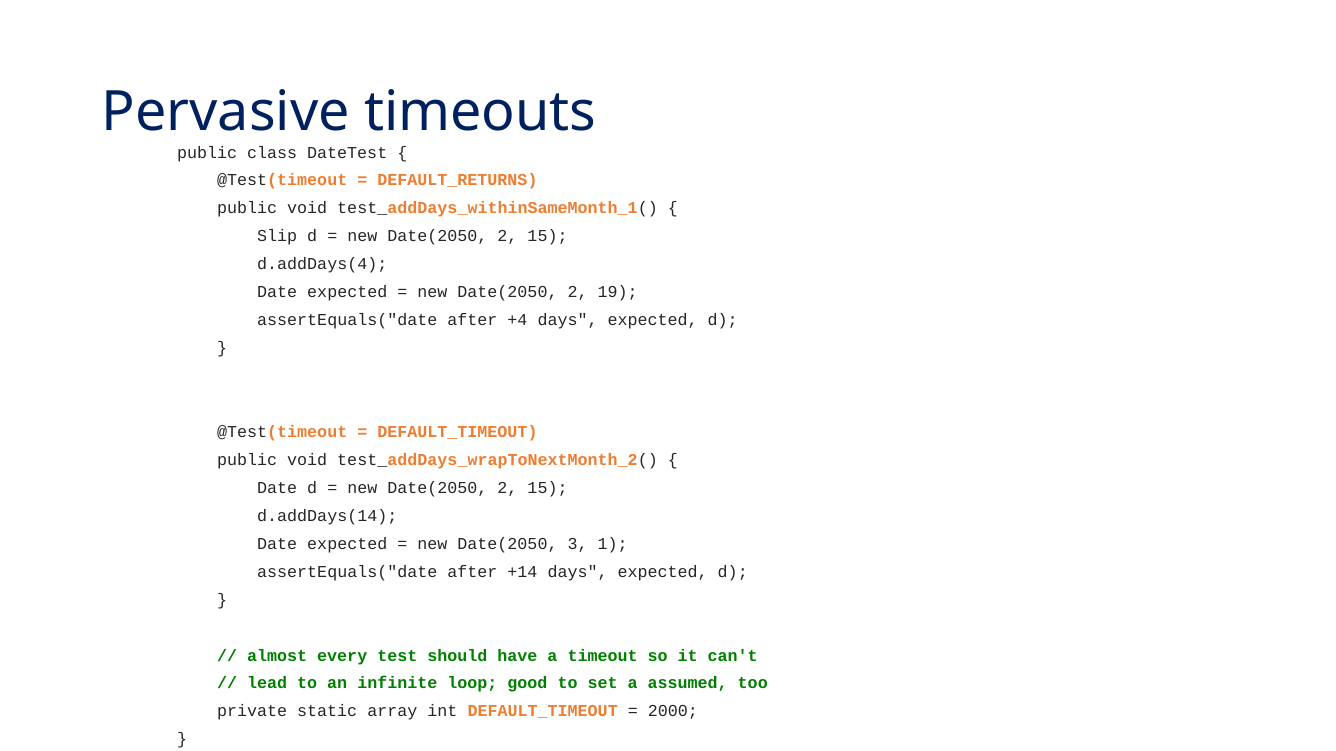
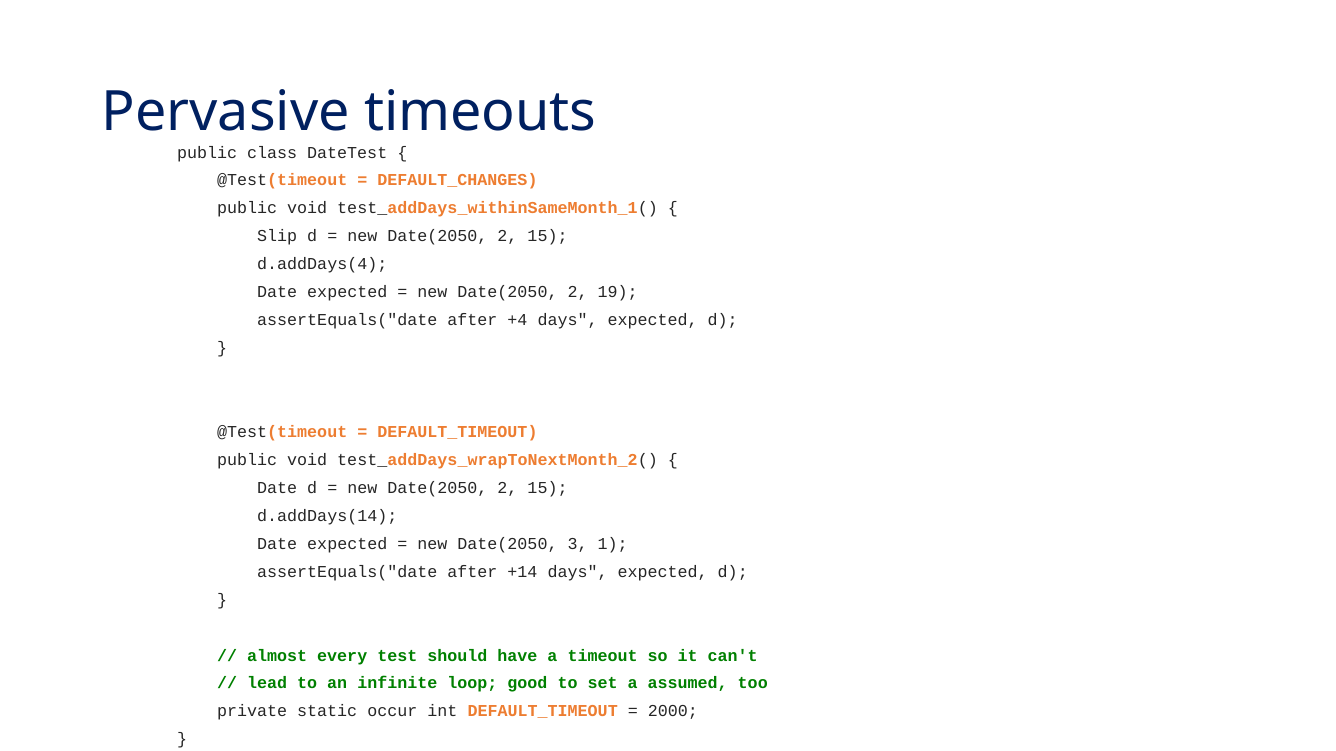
DEFAULT_RETURNS: DEFAULT_RETURNS -> DEFAULT_CHANGES (457, 181)
array: array -> occur (392, 712)
